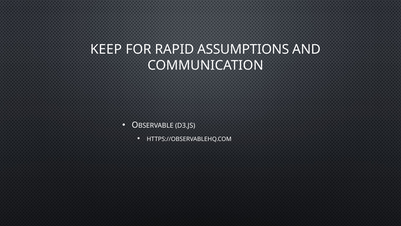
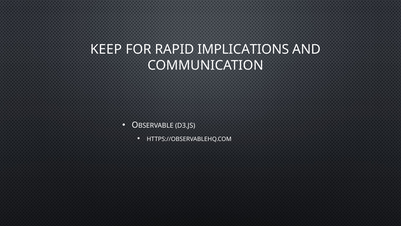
ASSUMPTIONS: ASSUMPTIONS -> IMPLICATIONS (243, 49)
